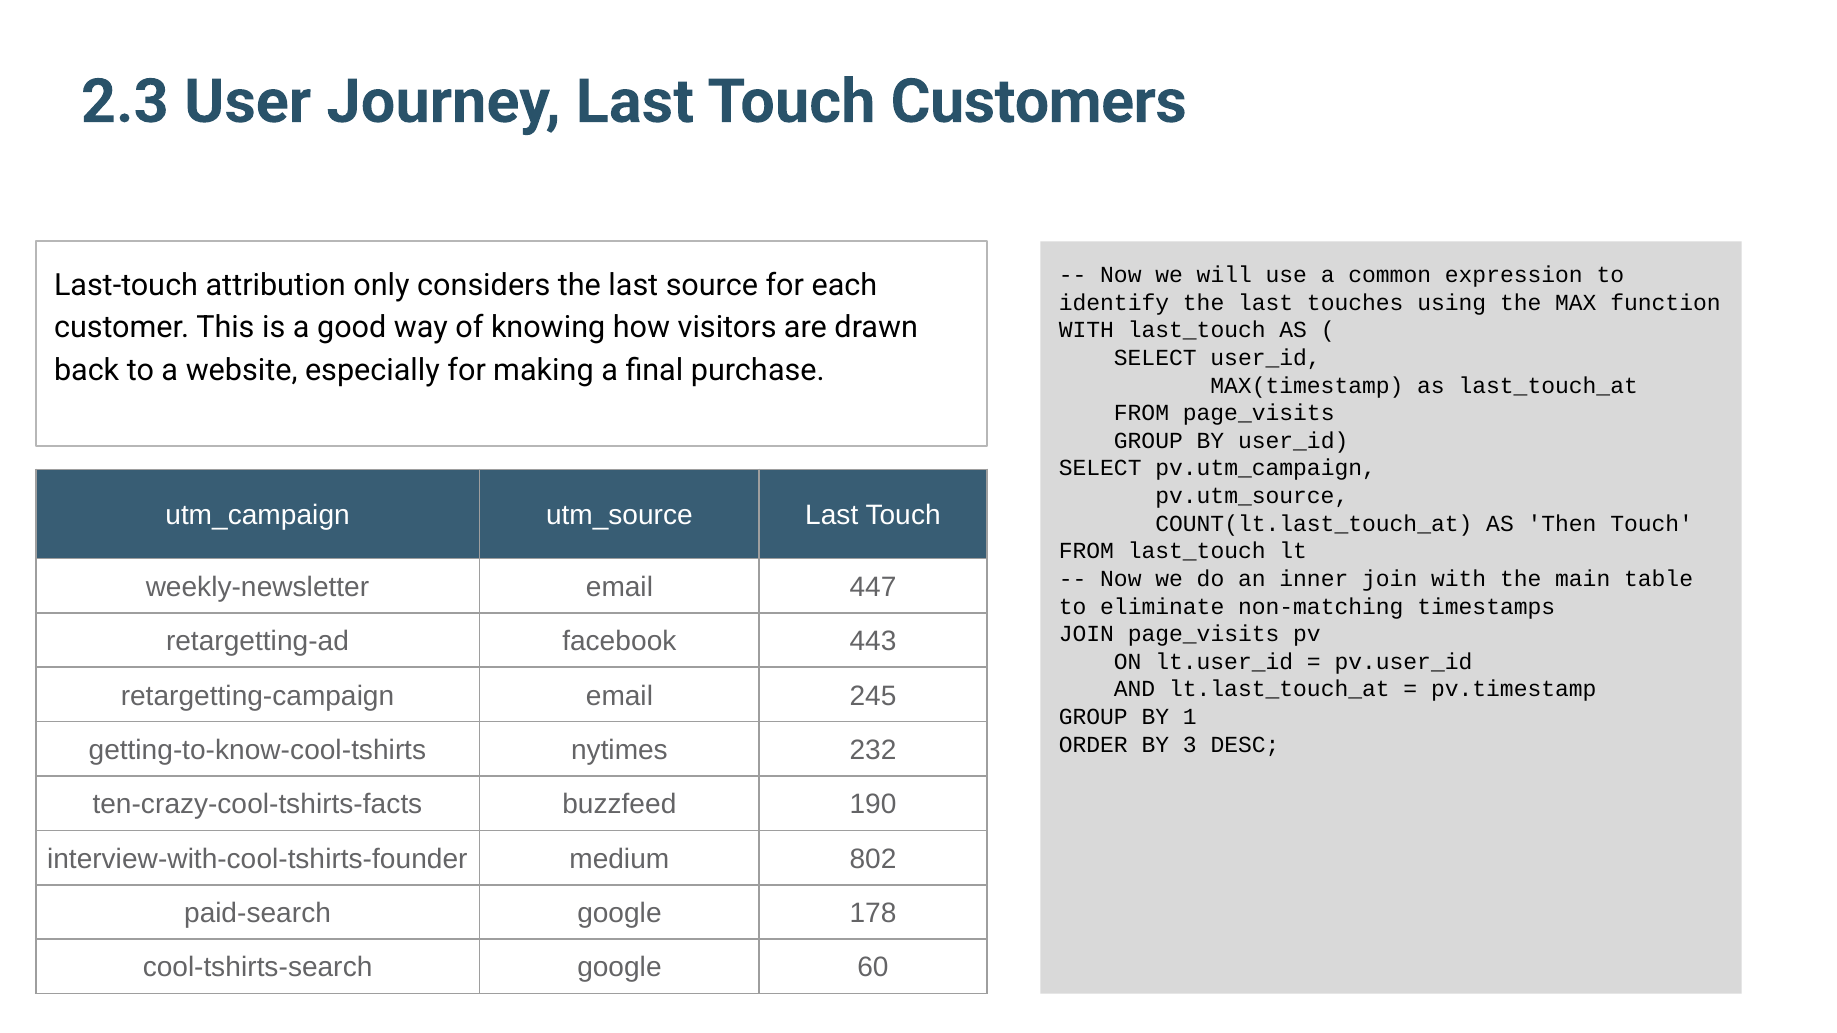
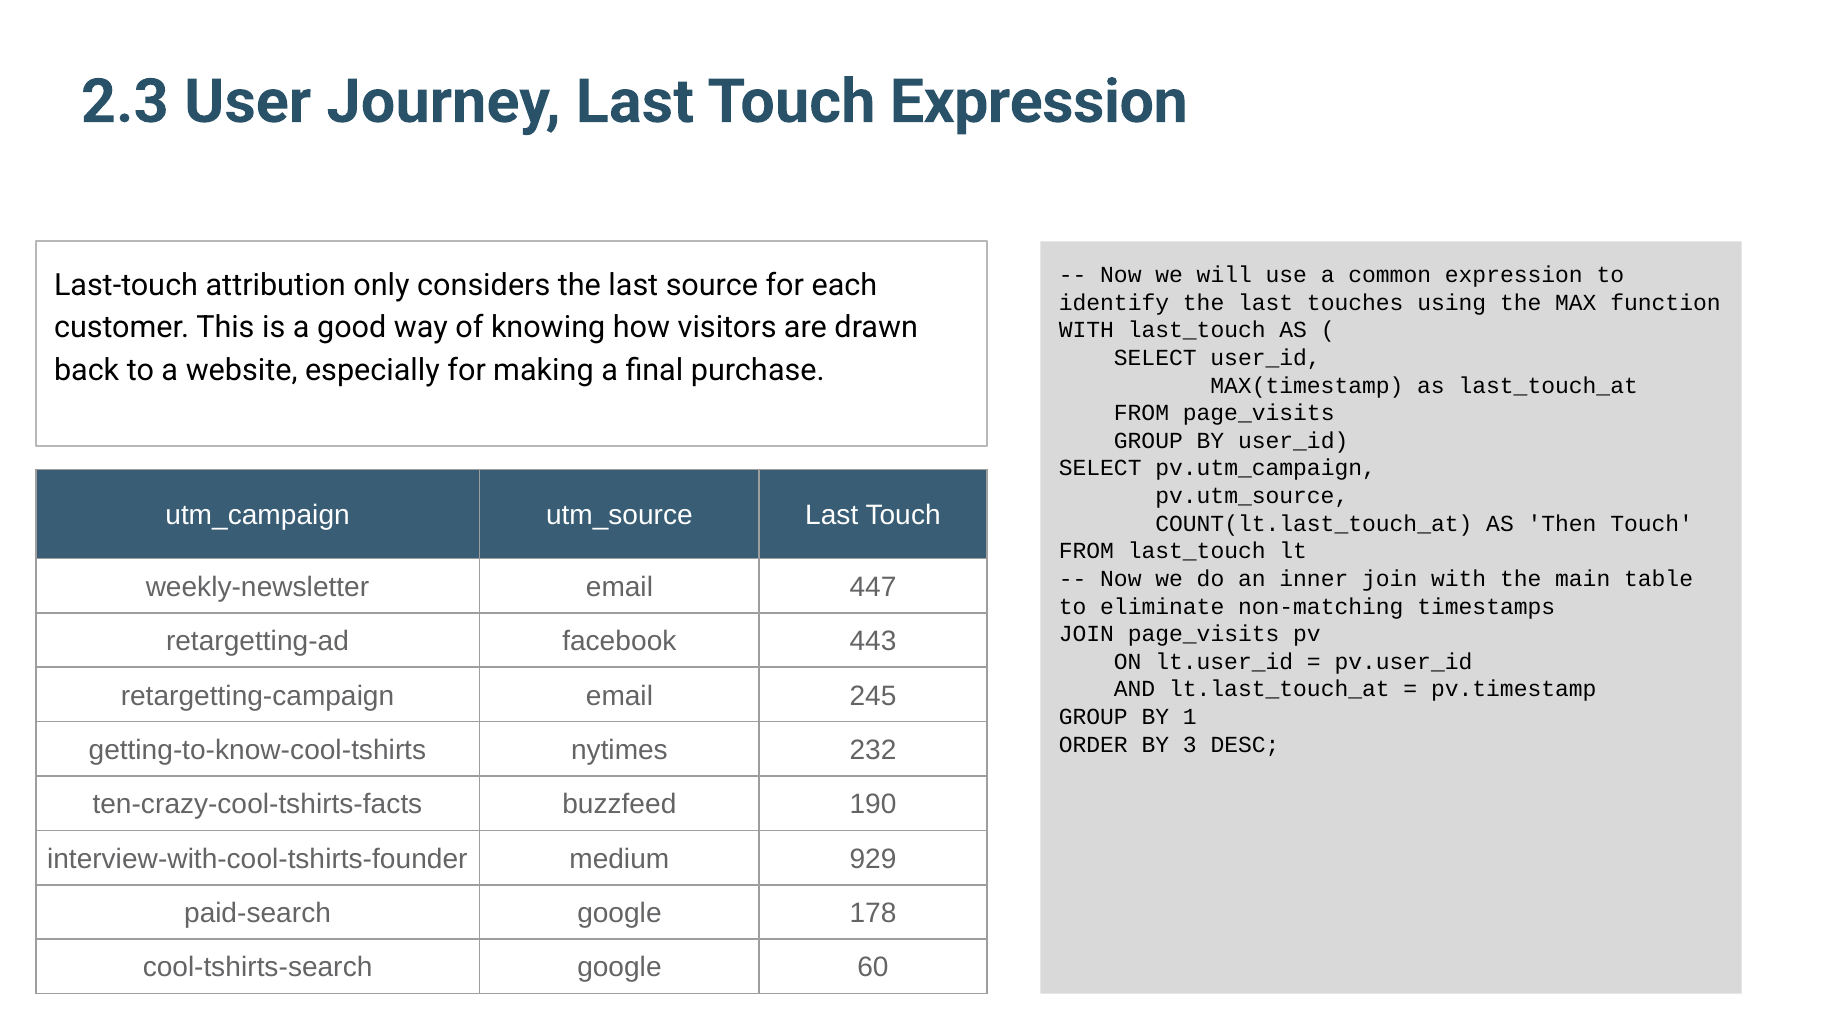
Touch Customers: Customers -> Expression (1039, 102)
802: 802 -> 929 (873, 859)
